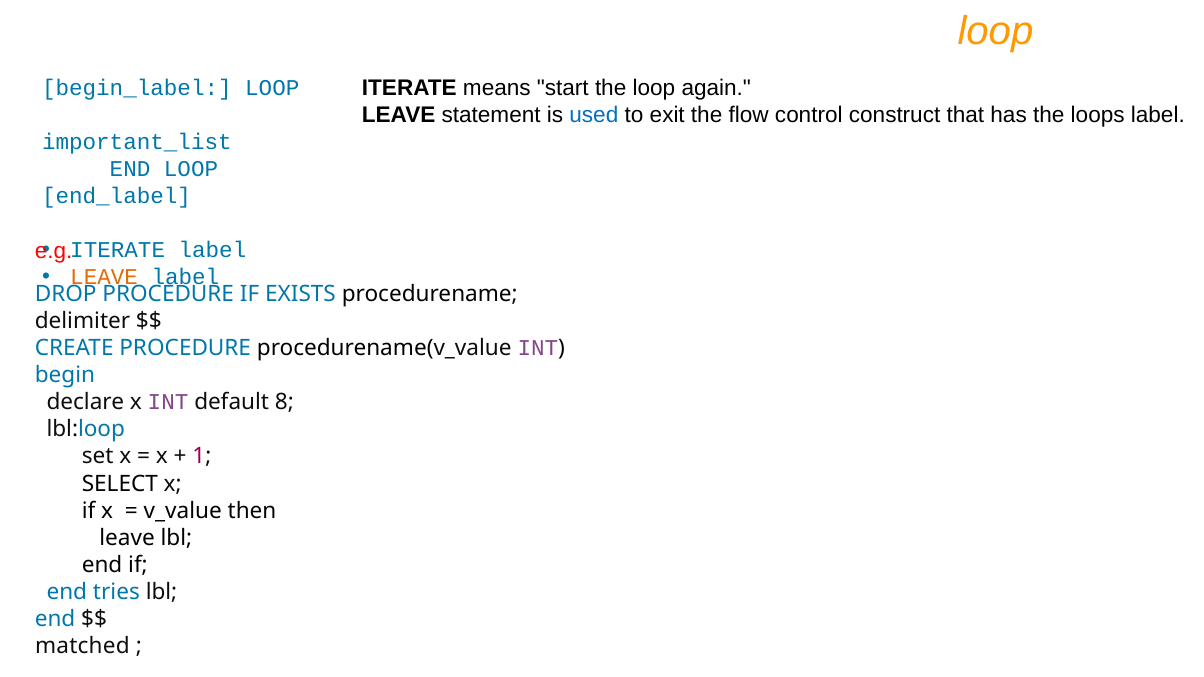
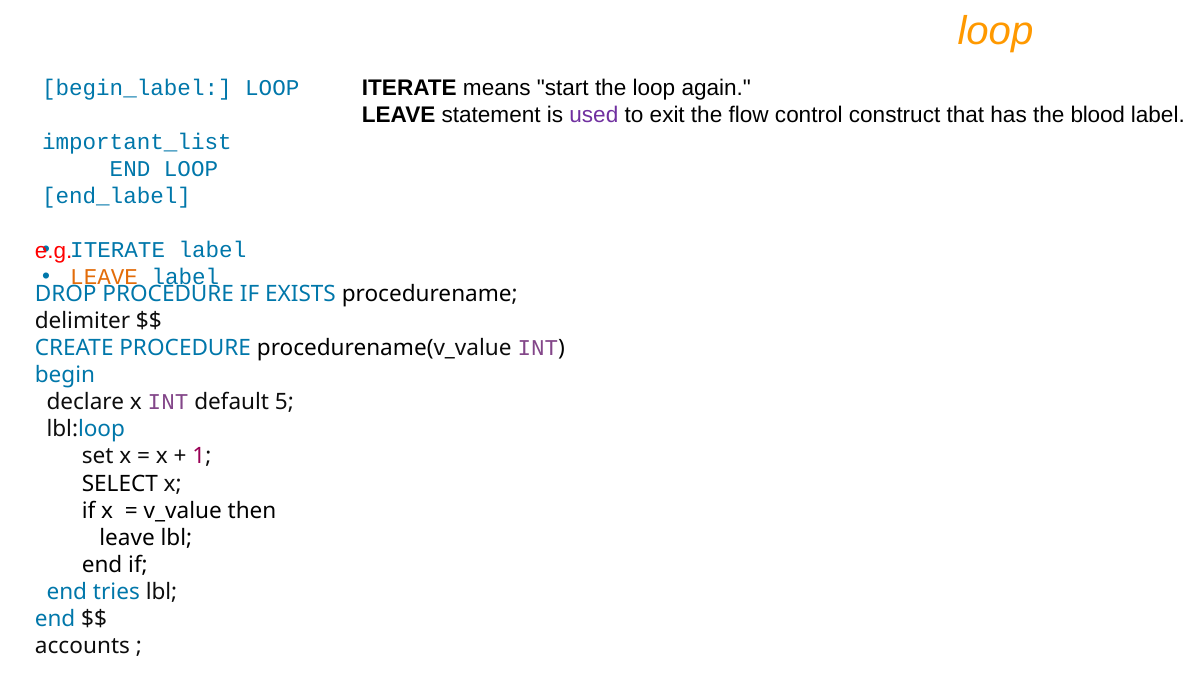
used colour: blue -> purple (594, 115)
loops: loops -> blood (1098, 115)
8: 8 -> 5 (284, 403)
matched: matched -> accounts (82, 646)
